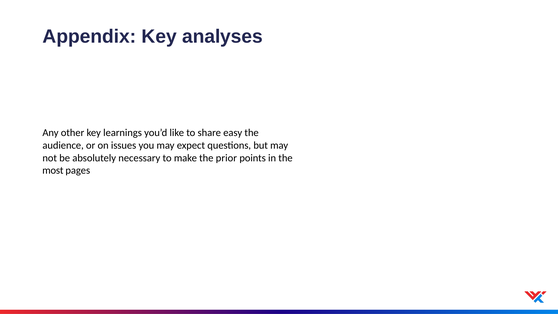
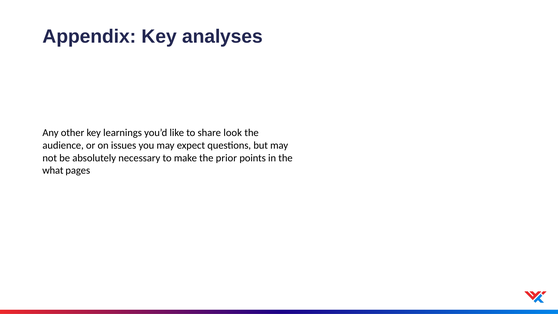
easy: easy -> look (233, 133)
most: most -> what (53, 170)
